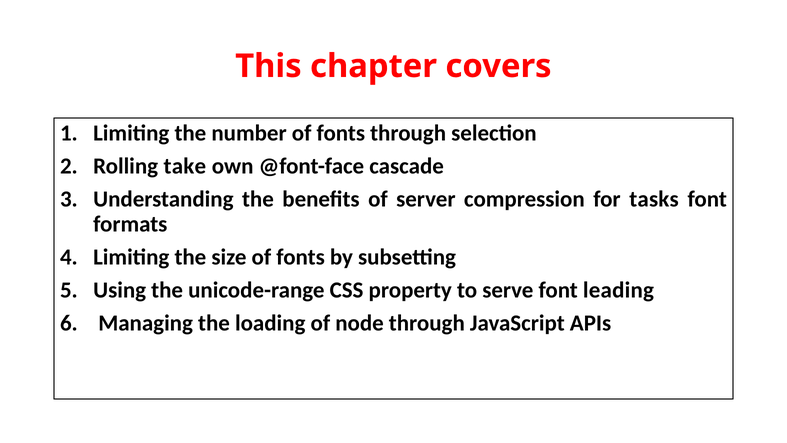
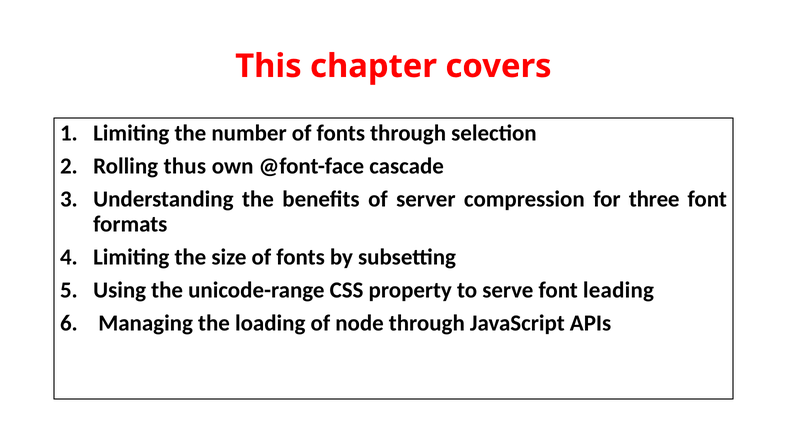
take: take -> thus (185, 166)
tasks: tasks -> three (654, 199)
